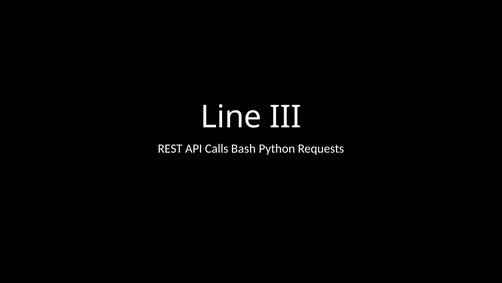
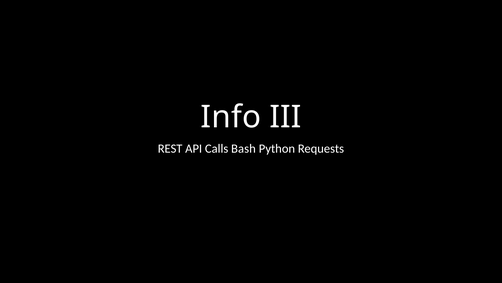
Line: Line -> Info (231, 117)
